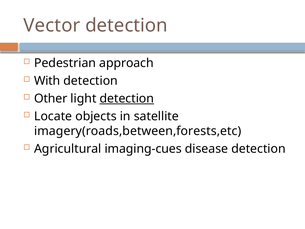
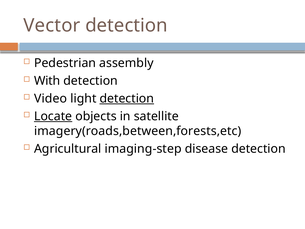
approach: approach -> assembly (126, 63)
Other: Other -> Video (51, 99)
Locate underline: none -> present (53, 116)
imaging-cues: imaging-cues -> imaging-step (143, 149)
